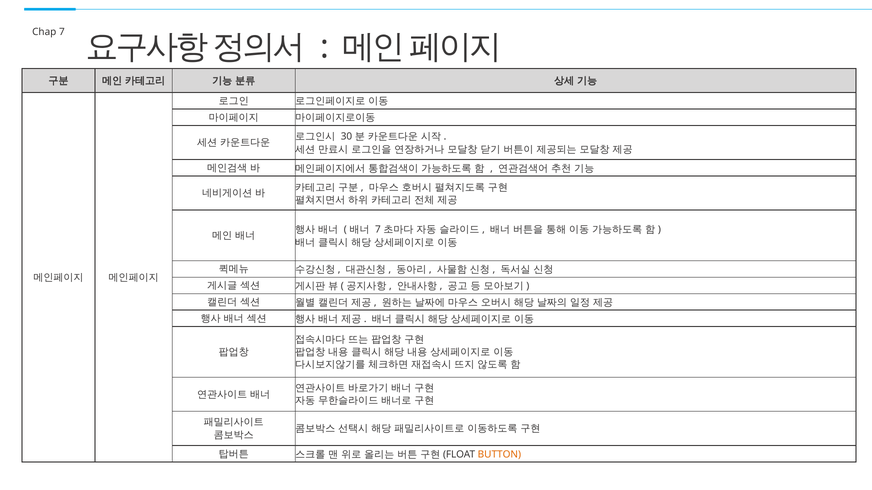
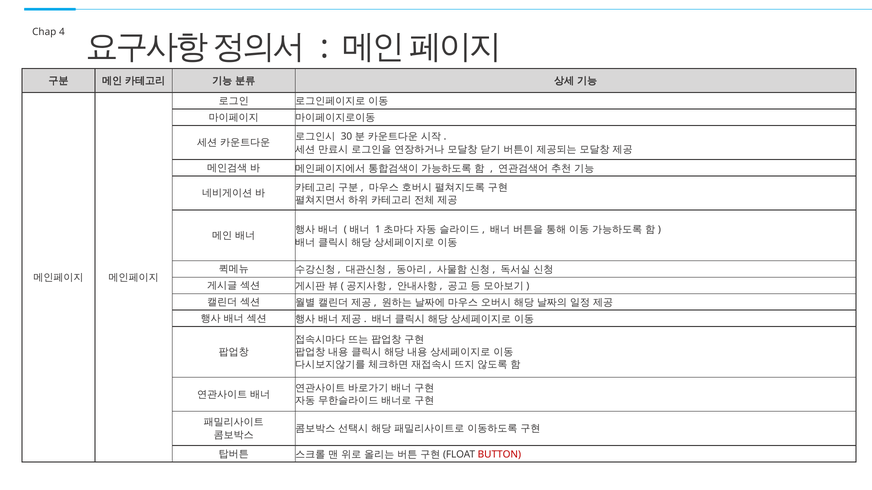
Chap 7: 7 -> 4 (62, 32)
7: 7 -> 1 (378, 230)
BUTTON colour: orange -> red (499, 455)
